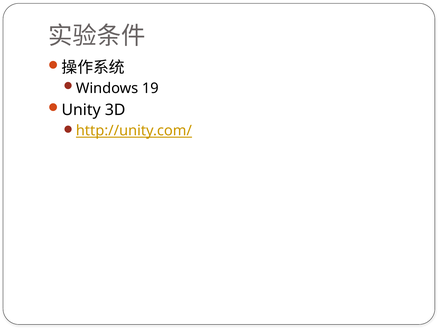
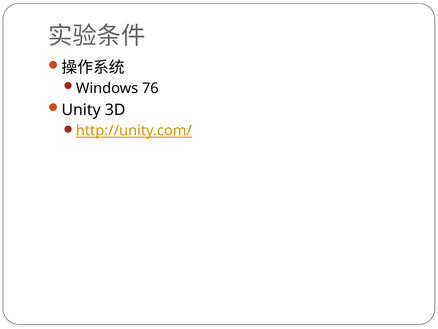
19: 19 -> 76 (150, 88)
